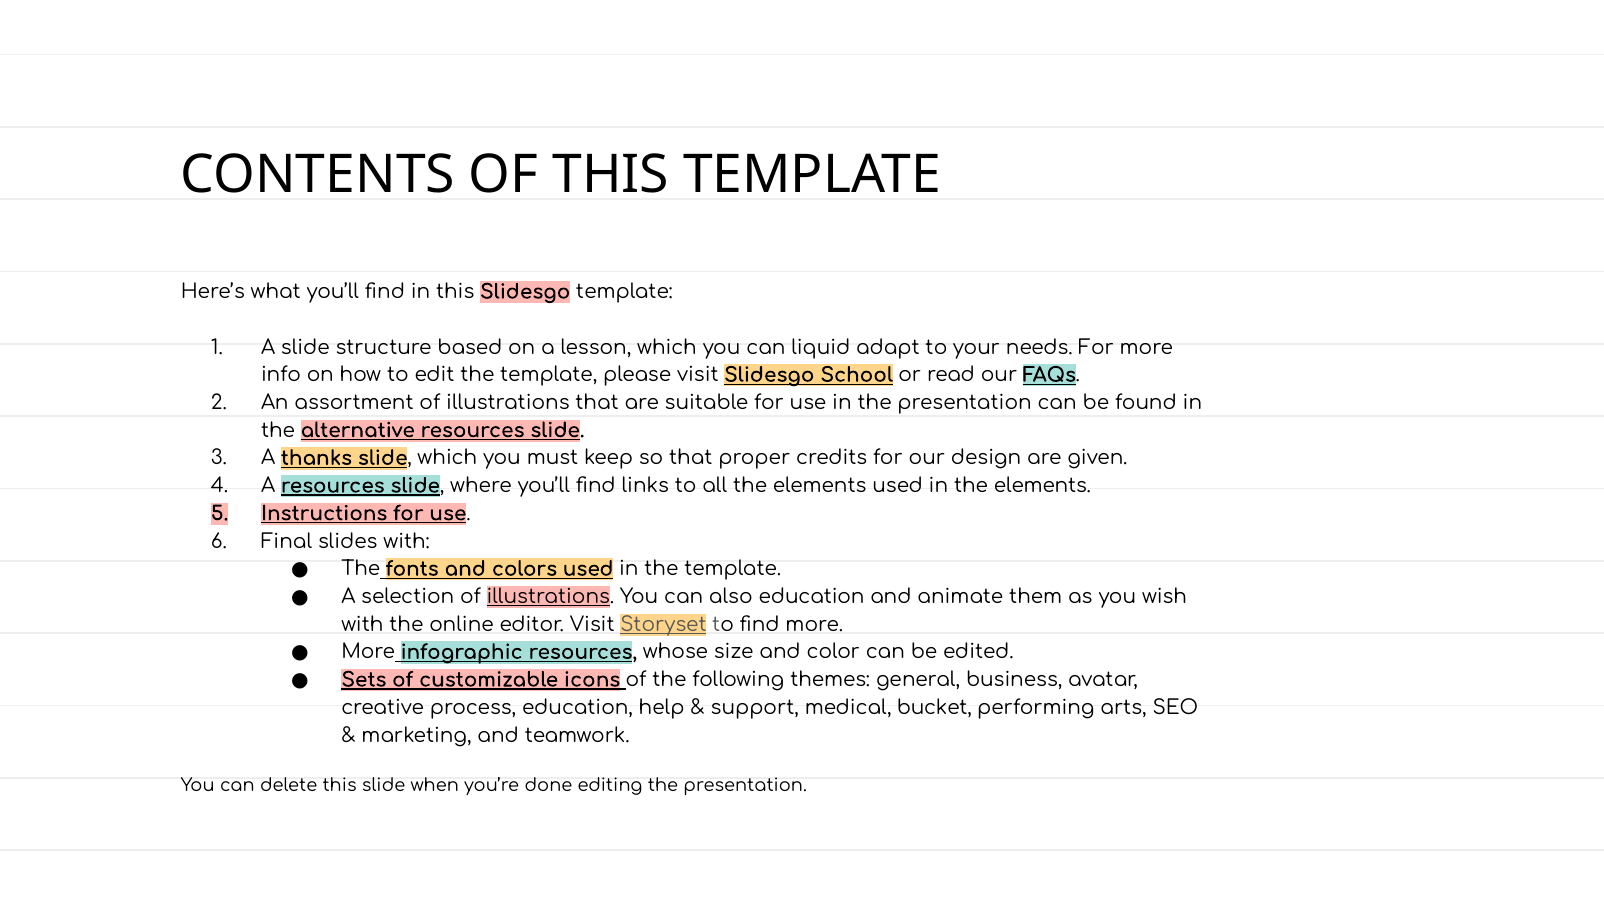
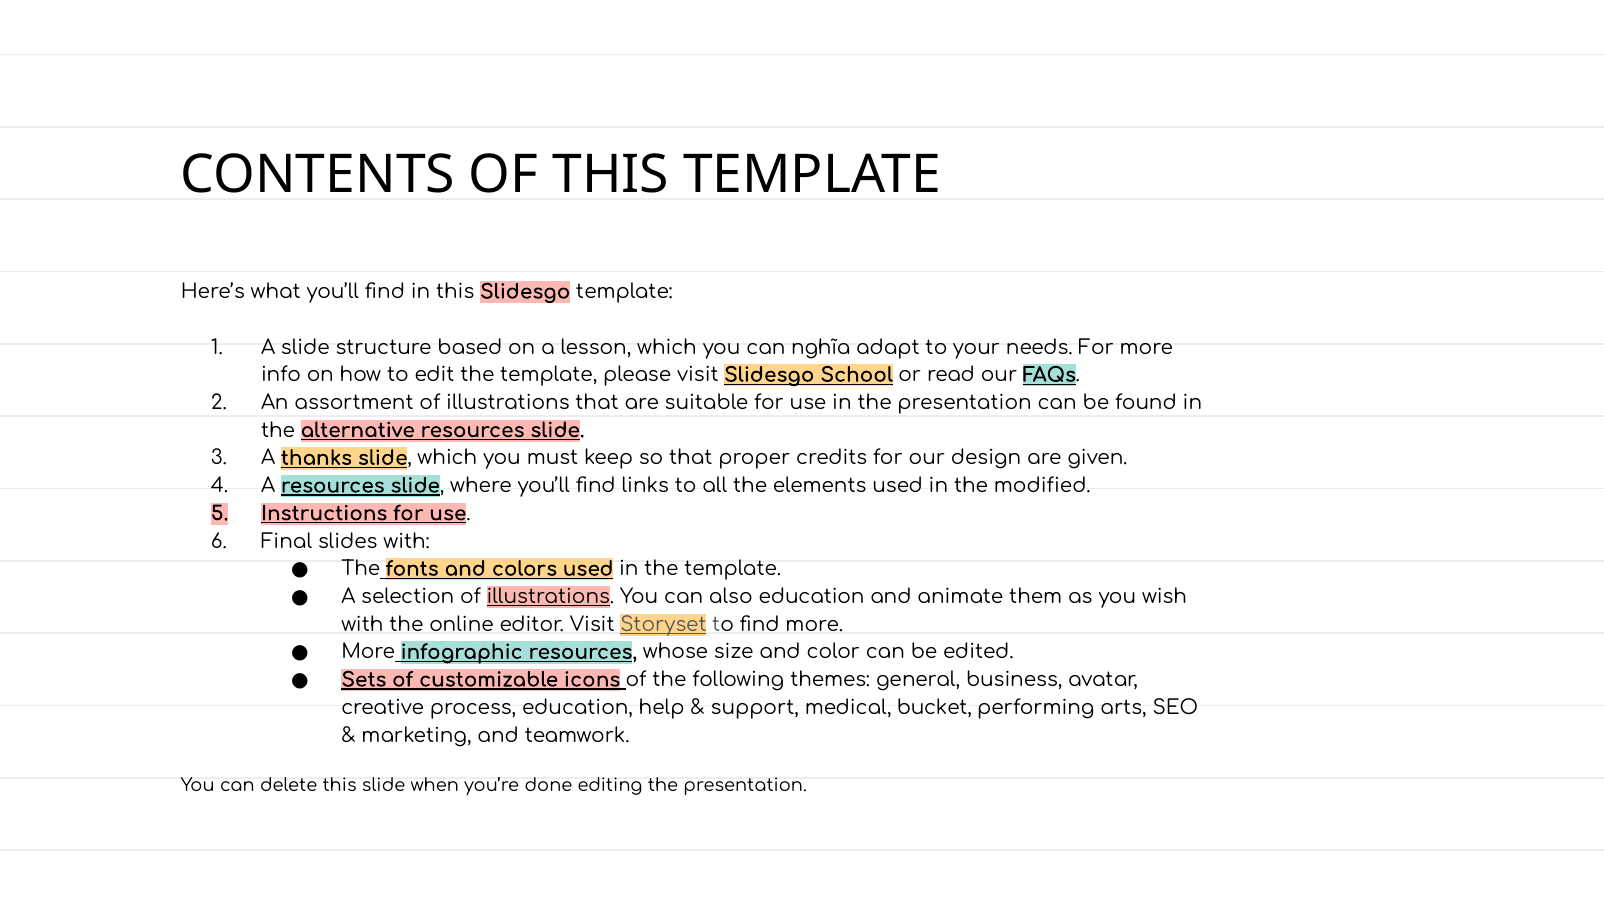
liquid: liquid -> nghĩa (821, 348)
in the elements: elements -> modified (1042, 486)
